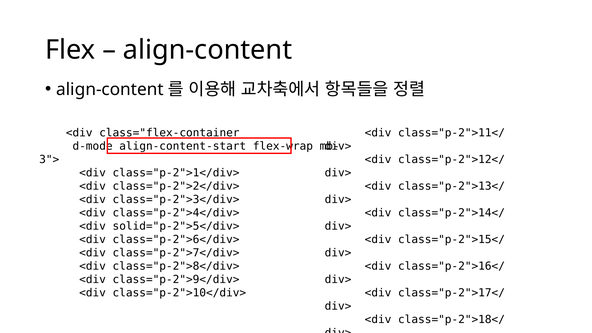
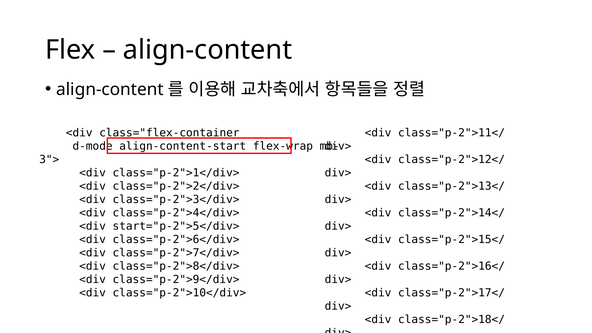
solid="p-2">5</div>: solid="p-2">5</div> -> start="p-2">5</div> (176, 226)
